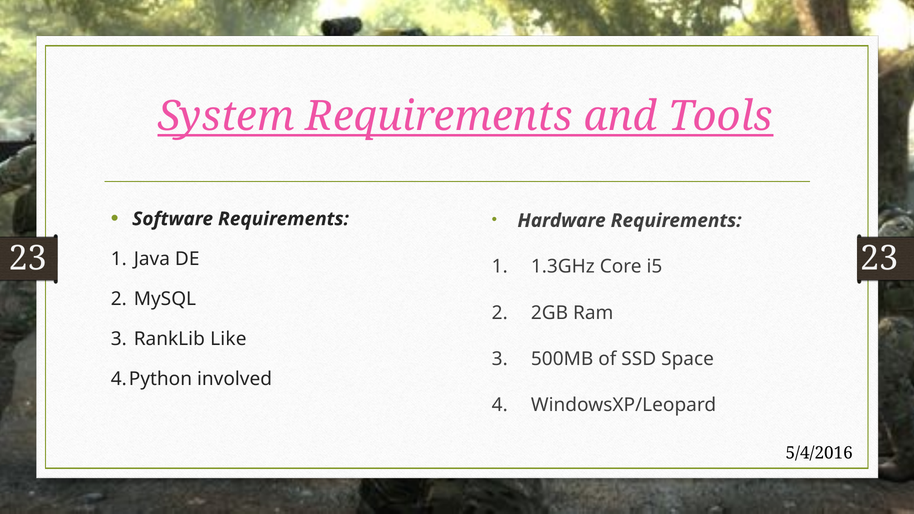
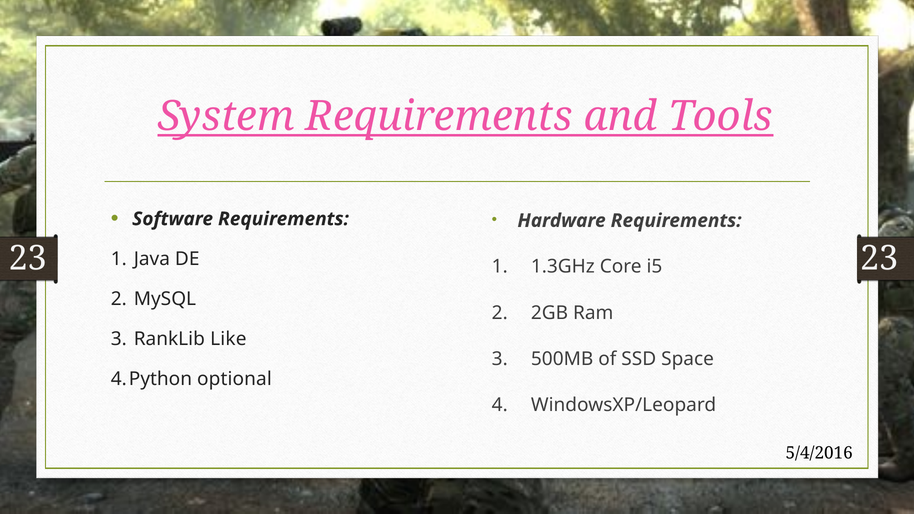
involved: involved -> optional (234, 379)
